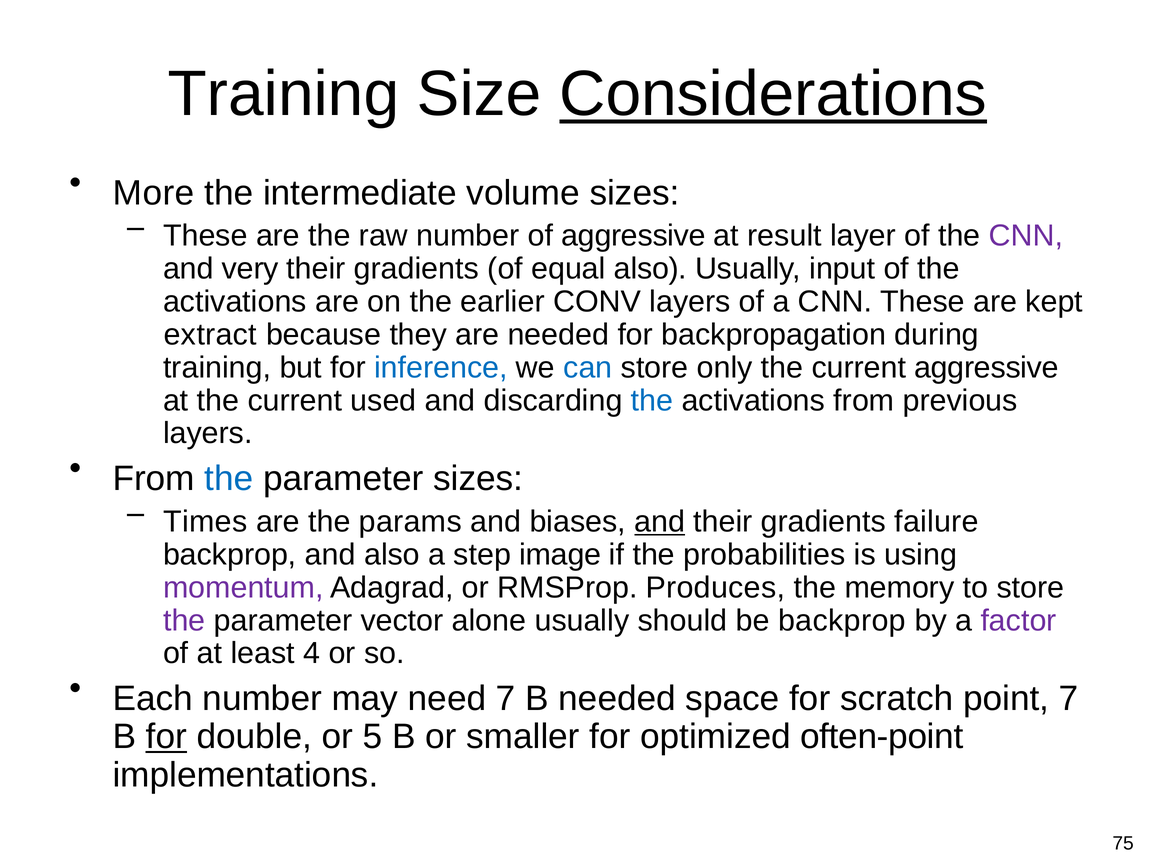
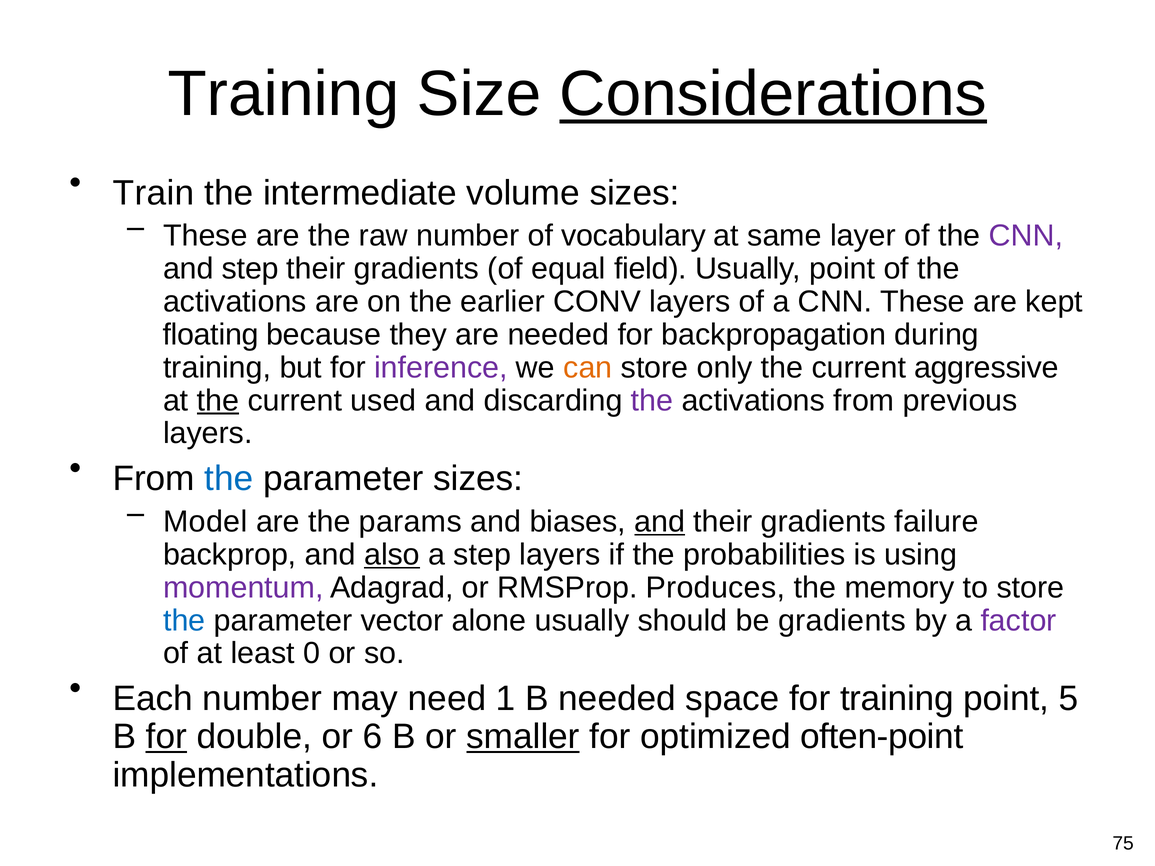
More: More -> Train (154, 193)
of aggressive: aggressive -> vocabulary (634, 236)
result: result -> same (785, 236)
and very: very -> step (250, 269)
equal also: also -> field (650, 269)
Usually input: input -> point (842, 269)
extract: extract -> floating (211, 335)
inference colour: blue -> purple (441, 368)
can colour: blue -> orange (588, 368)
the underline: none -> present (218, 401)
the colour: blue -> purple (652, 401)
Times: Times -> Model (205, 522)
also underline: none -> present (392, 555)
step image: image -> layers (560, 555)
the colour: purple -> blue (184, 621)
be backprop: backprop -> gradients (842, 621)
4: 4 -> 0 (312, 654)
need 7: 7 -> 1 (506, 699)
for scratch: scratch -> training (897, 699)
point 7: 7 -> 5 (1069, 699)
5: 5 -> 6 (373, 737)
smaller underline: none -> present (523, 737)
